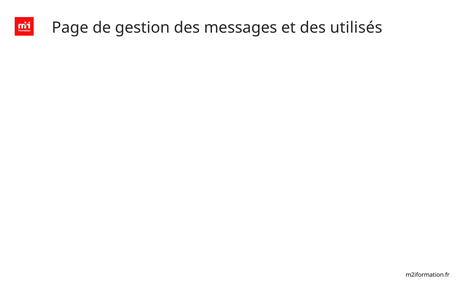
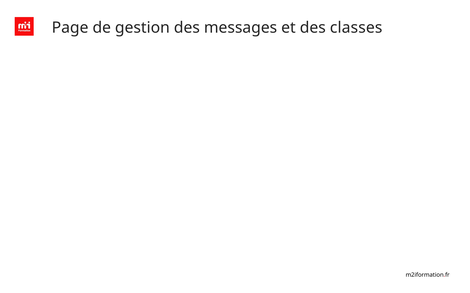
utilisés: utilisés -> classes (356, 28)
